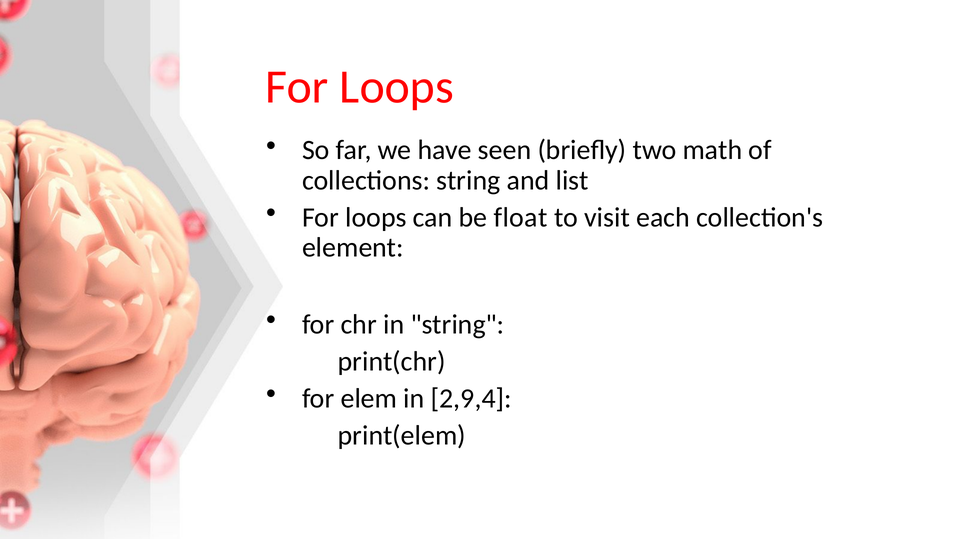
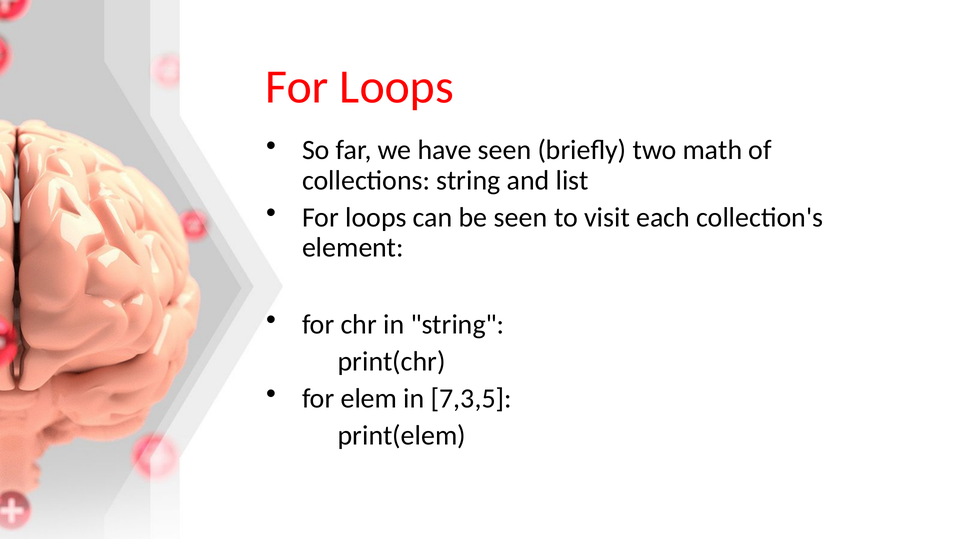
be float: float -> seen (521, 217)
2,9,4: 2,9,4 -> 7,3,5 (471, 398)
